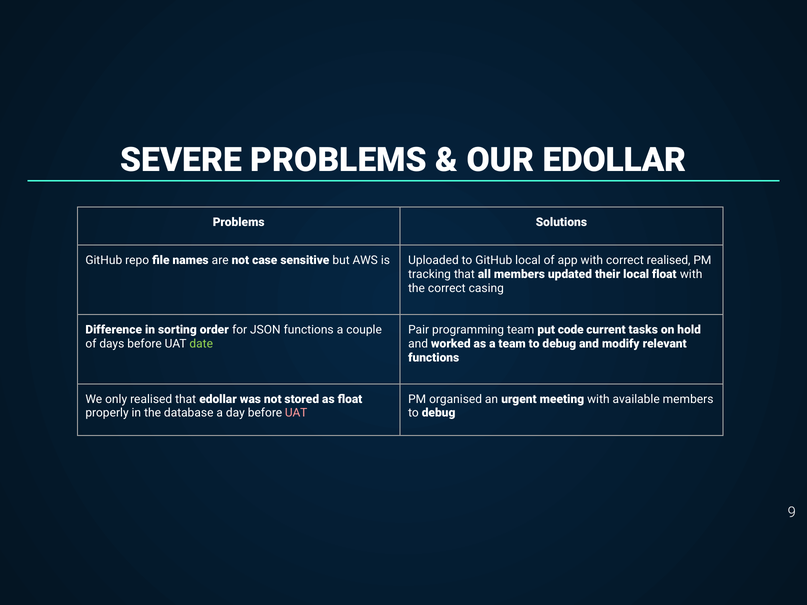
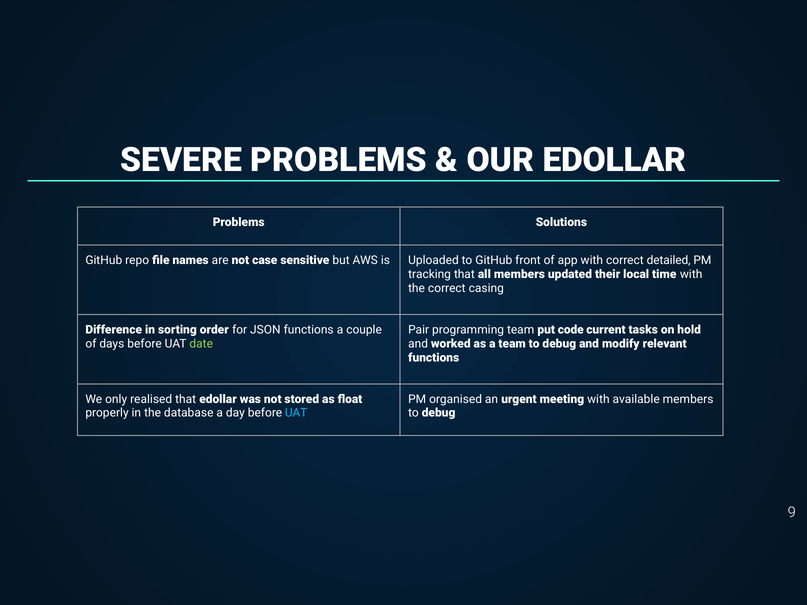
GitHub local: local -> front (528, 260)
correct realised: realised -> detailed (669, 260)
local float: float -> time (664, 274)
UAT colour: pink -> light blue (296, 413)
